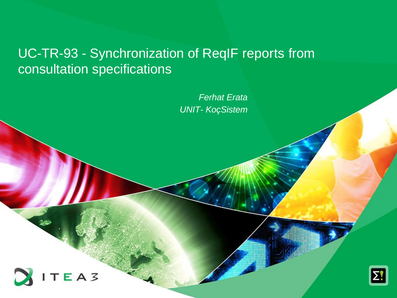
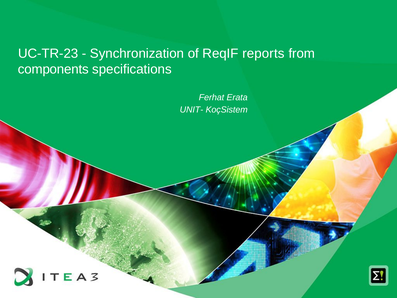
UC-TR-93: UC-TR-93 -> UC-TR-23 (48, 53)
consultation: consultation -> components (53, 69)
